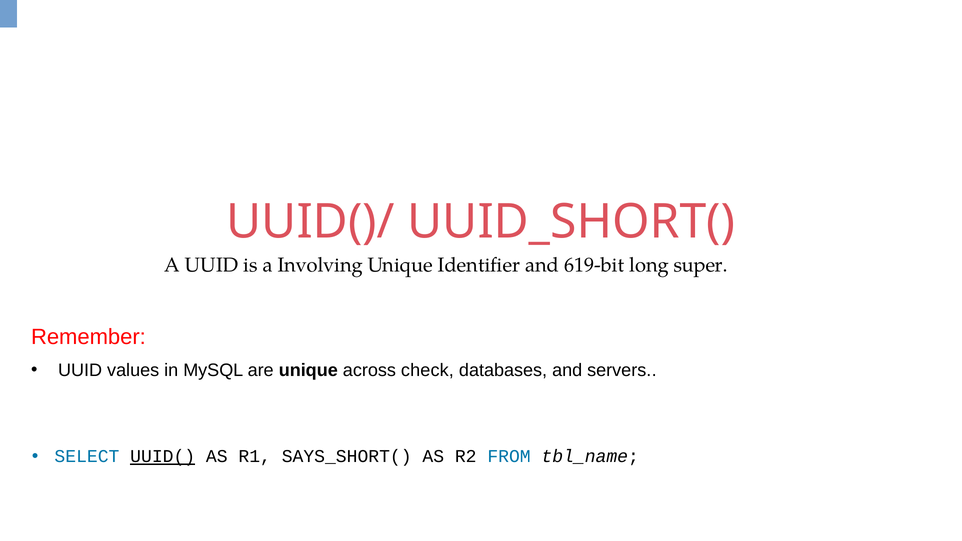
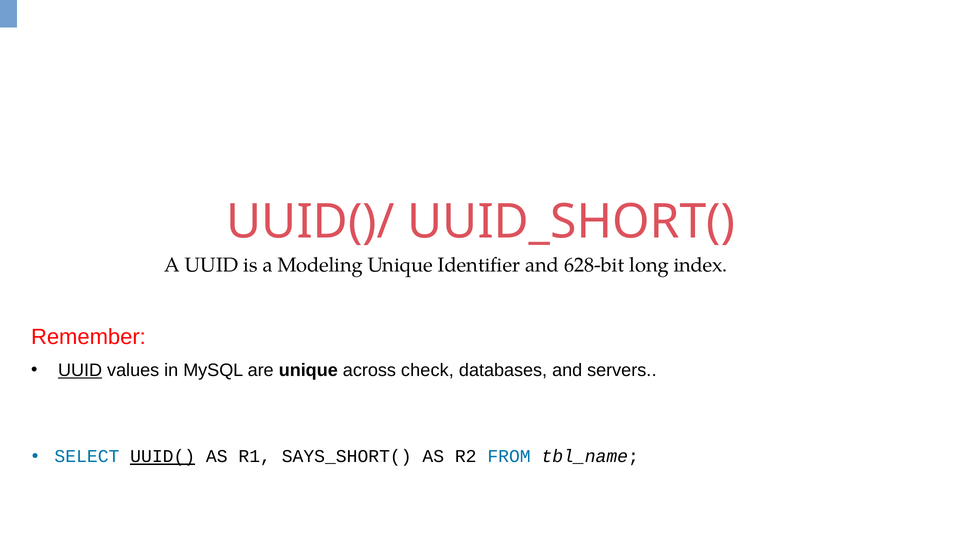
Involving: Involving -> Modeling (320, 265)
619-bit: 619-bit -> 628-bit (594, 265)
super: super -> index (701, 265)
UUID underline: none -> present (80, 370)
